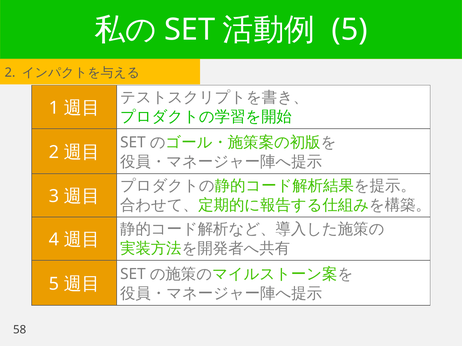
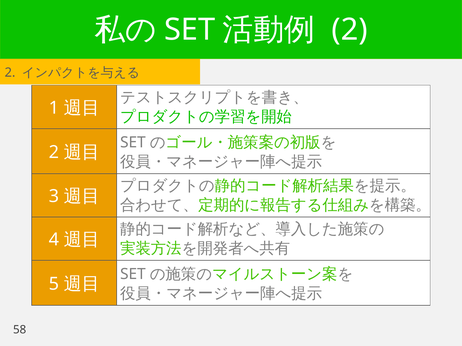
5: 5 -> 2 (350, 30)
